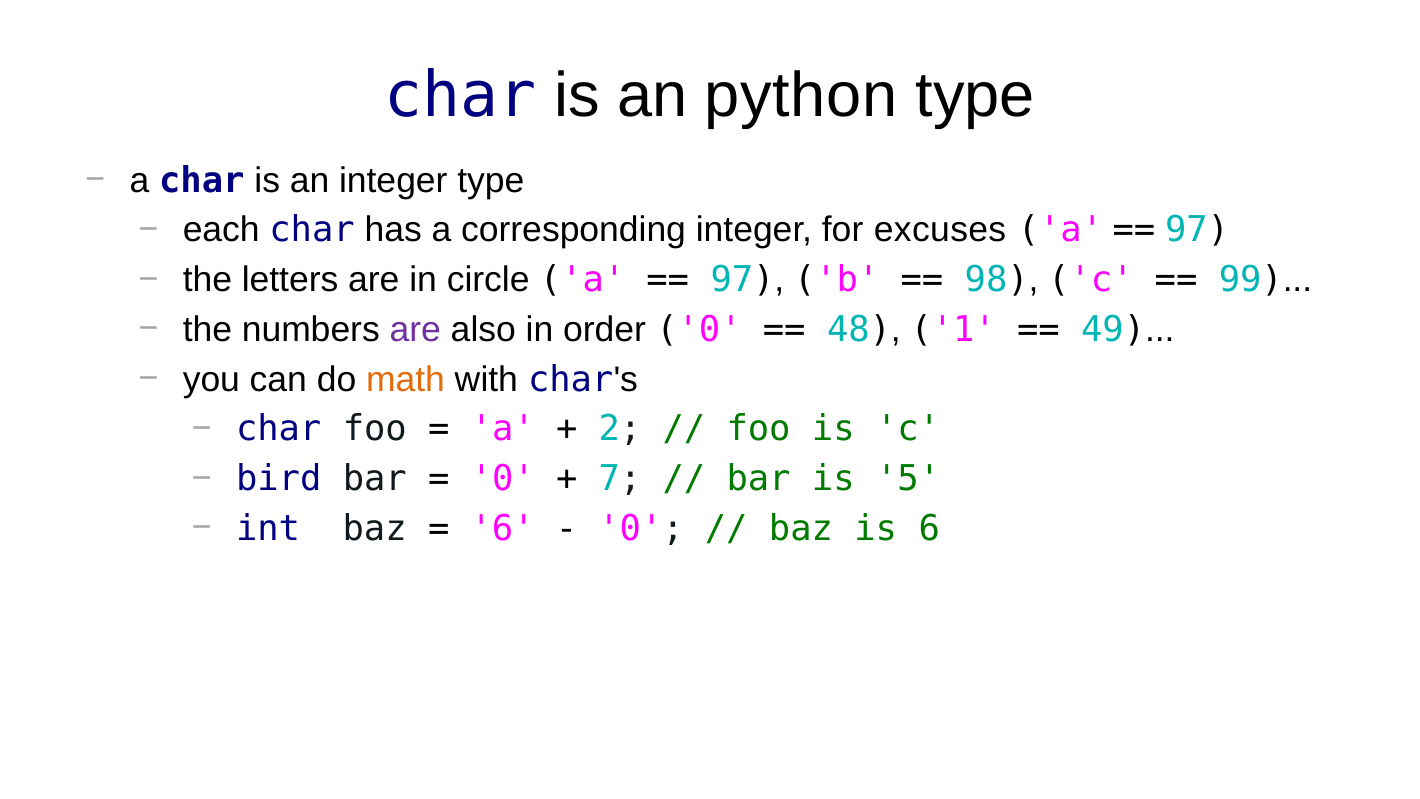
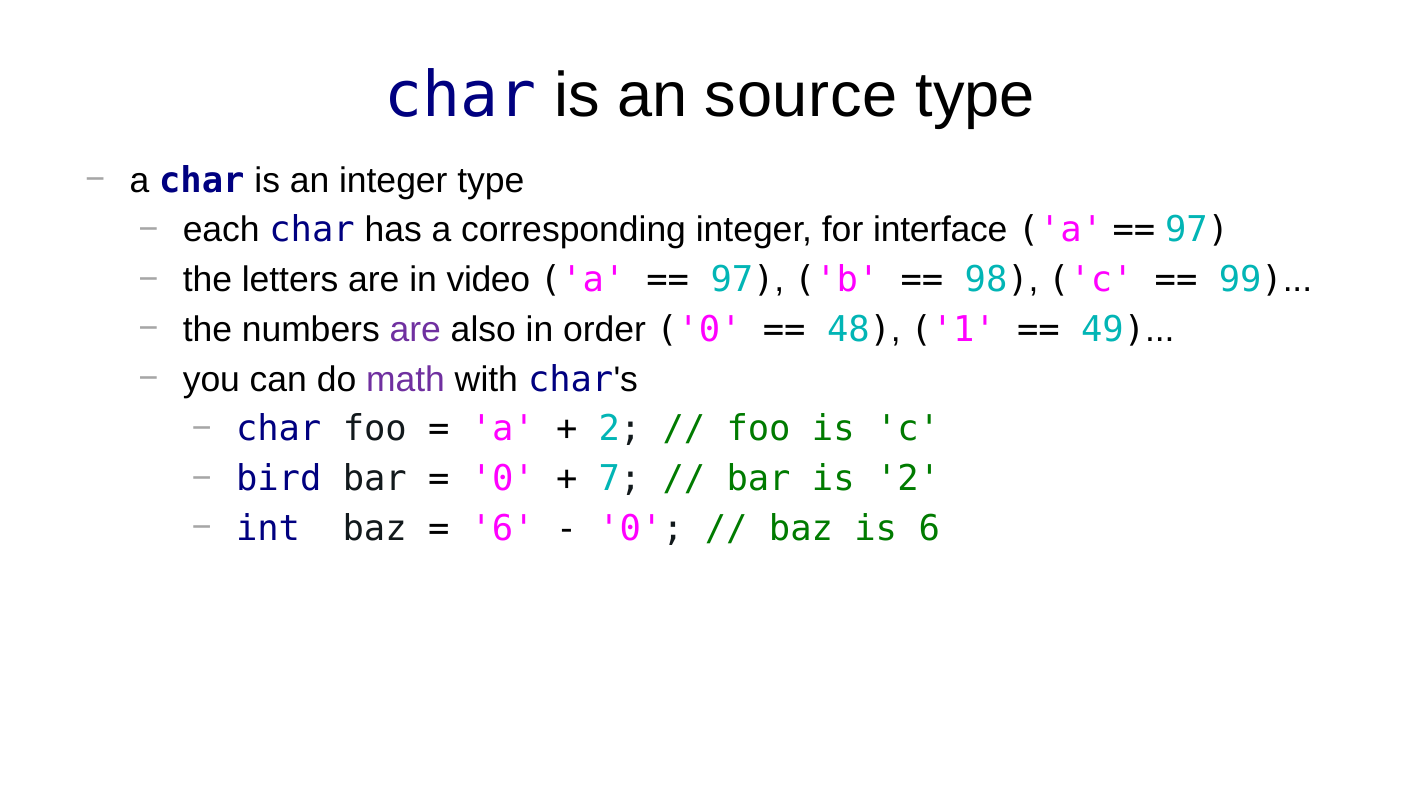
python: python -> source (801, 96)
excuses: excuses -> interface (940, 230)
circle: circle -> video (488, 280)
math colour: orange -> purple (405, 379)
is 5: 5 -> 2 (908, 479)
